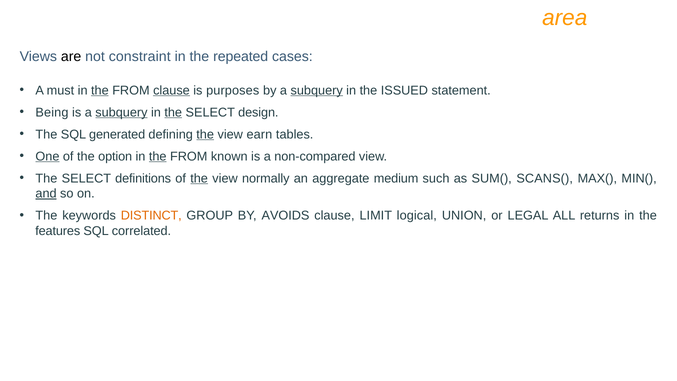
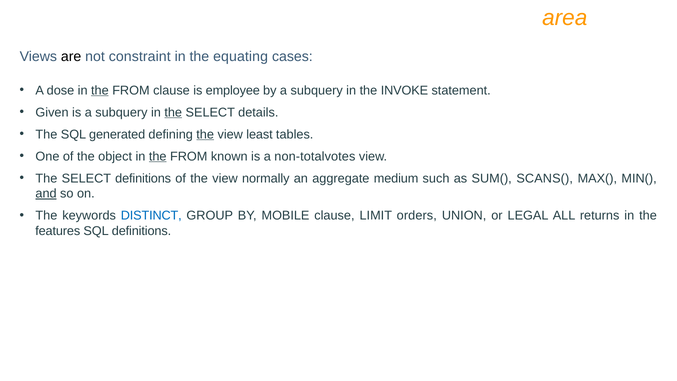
repeated: repeated -> equating (241, 57)
must: must -> dose (60, 90)
clause underline: present -> none (171, 90)
purposes: purposes -> employee (233, 90)
subquery underline: present -> none (317, 90)
ISSUED: ISSUED -> INVOKE (404, 90)
Being: Being -> Given (52, 112)
subquery underline: present -> none (121, 112)
design: design -> details (258, 112)
earn: earn -> least (260, 134)
One underline: present -> none (47, 156)
option: option -> object (115, 156)
non-compared: non-compared -> non-totalvotes (315, 156)
the underline: present -> none (199, 178)
DISTINCT colour: orange -> blue (151, 215)
AVOIDS: AVOIDS -> MOBILE (286, 215)
logical: logical -> orders (417, 215)
SQL correlated: correlated -> definitions (141, 231)
